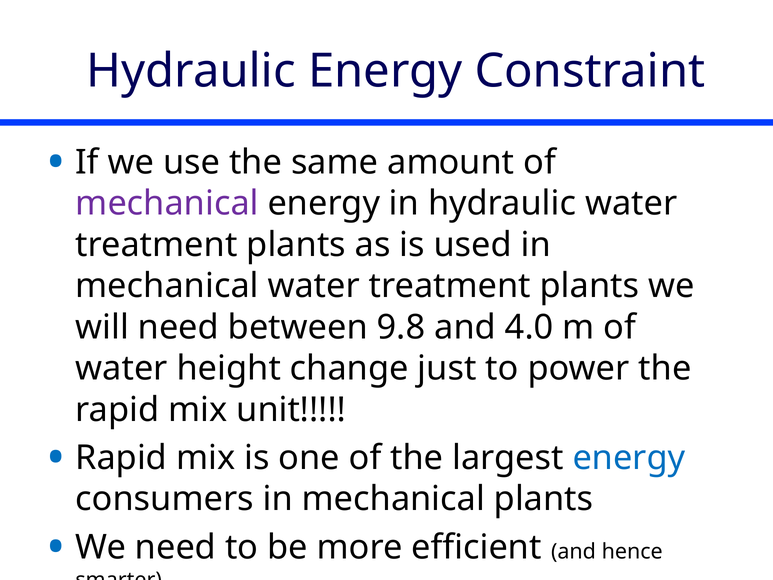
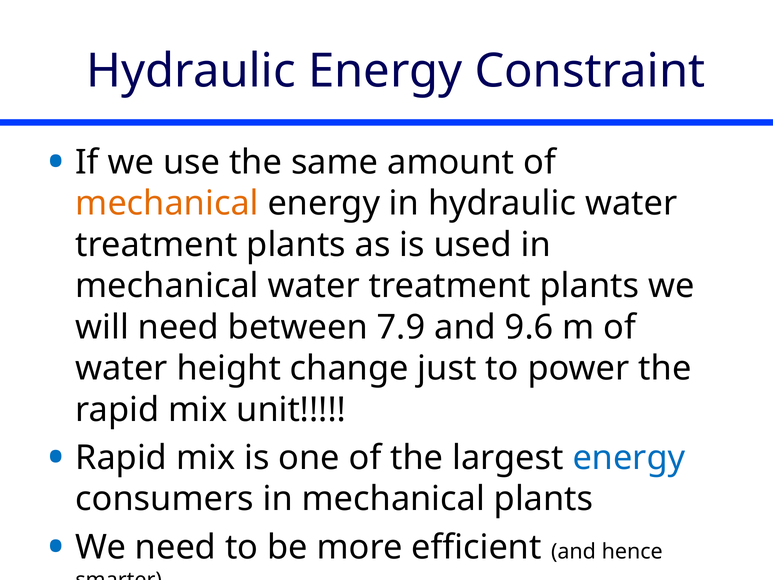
mechanical colour: purple -> orange (167, 203)
9.8: 9.8 -> 7.9 (401, 327)
4.0: 4.0 -> 9.6 (529, 327)
